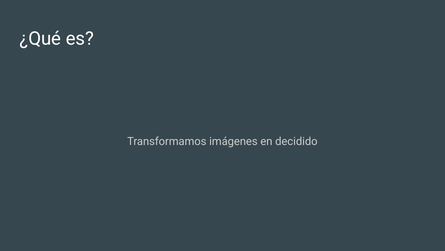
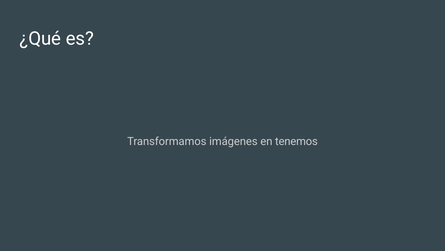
decidido: decidido -> tenemos (296, 141)
